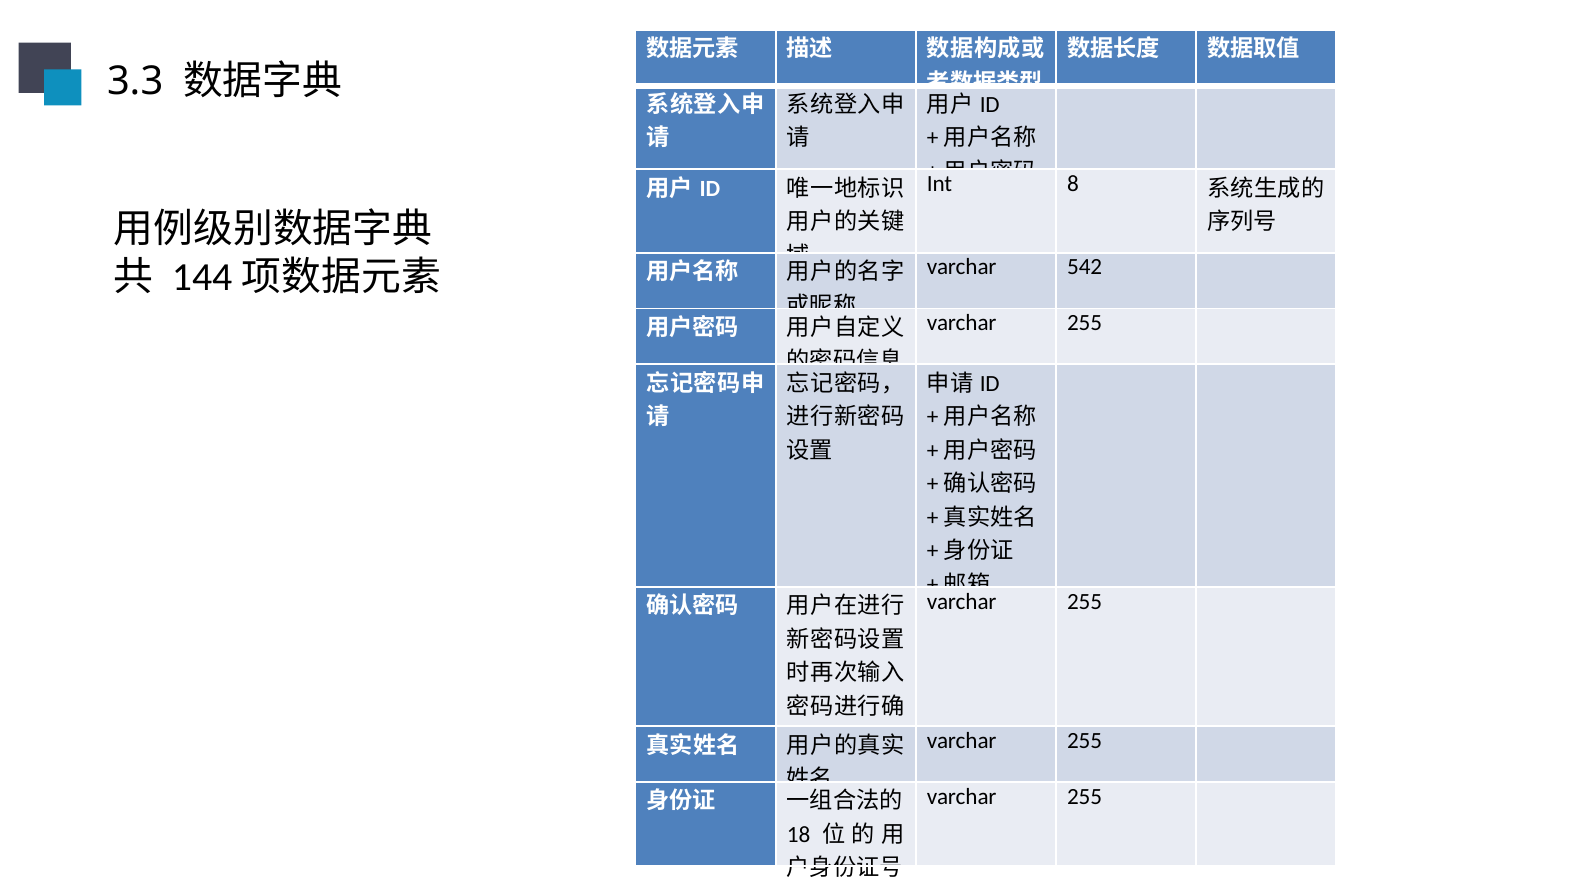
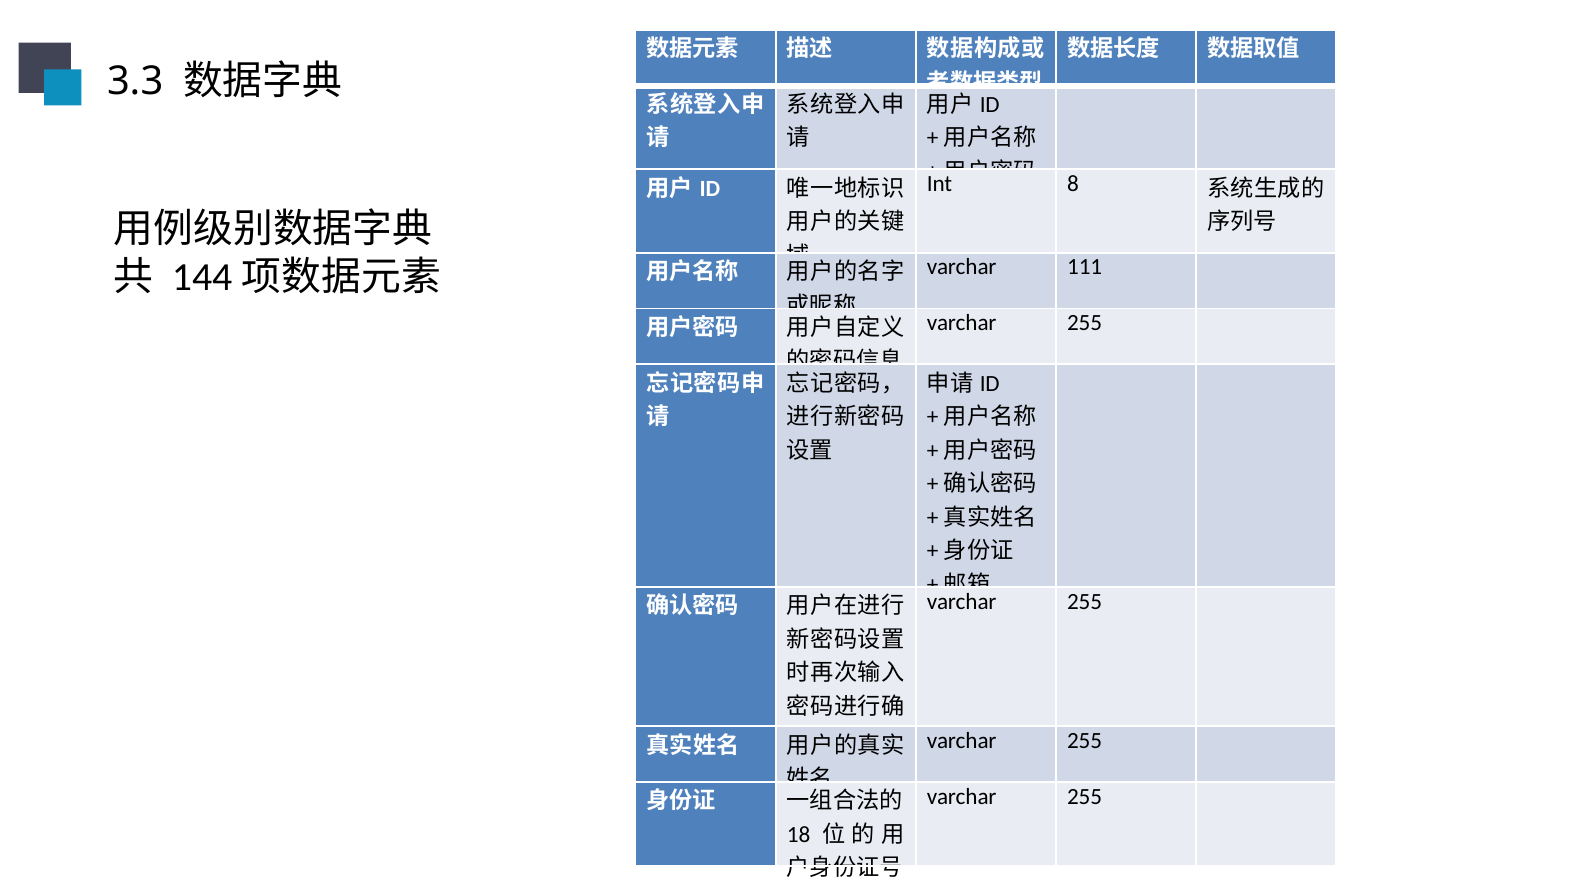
542: 542 -> 111 (1085, 267)
